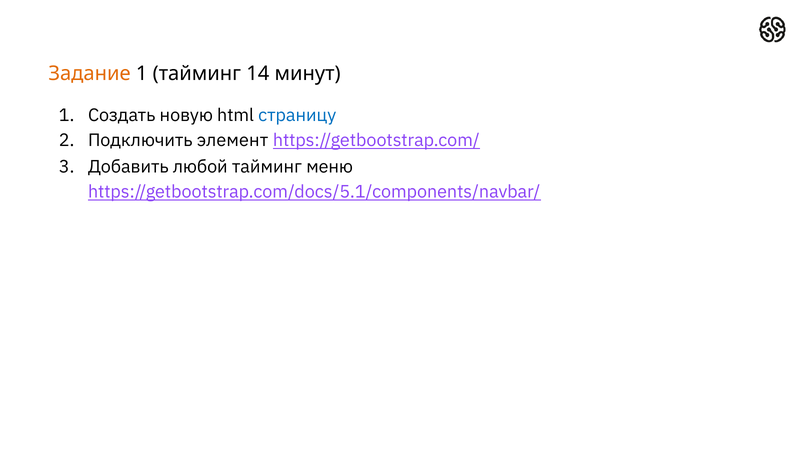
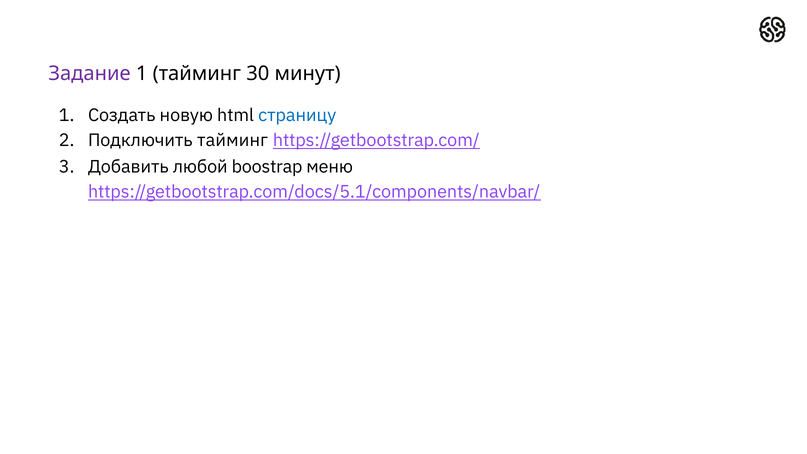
Задание colour: orange -> purple (90, 74)
14: 14 -> 30 (258, 74)
Подключить элемент: элемент -> тайминг (233, 140)
любой тайминг: тайминг -> boostrap (267, 167)
